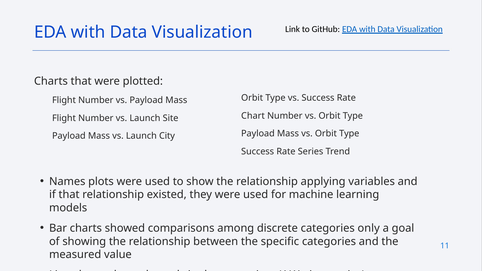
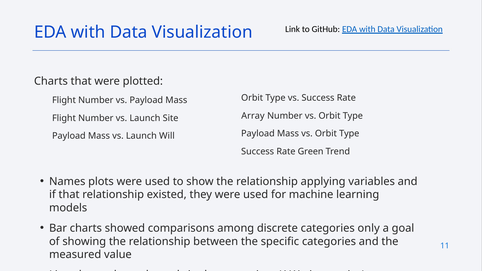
Chart: Chart -> Array (253, 116)
City: City -> Will (167, 136)
Rate Series: Series -> Green (311, 152)
